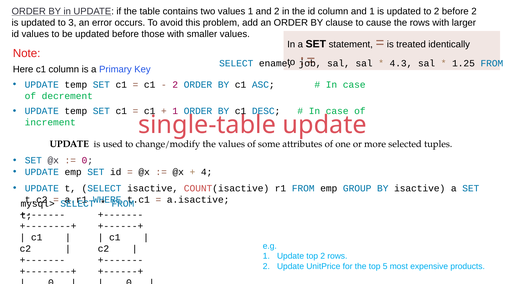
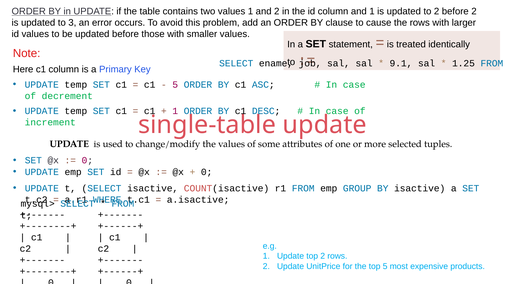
4.3: 4.3 -> 9.1 (401, 63)
2: 2 -> 5 (175, 85)
4: 4 -> 0 (207, 172)
